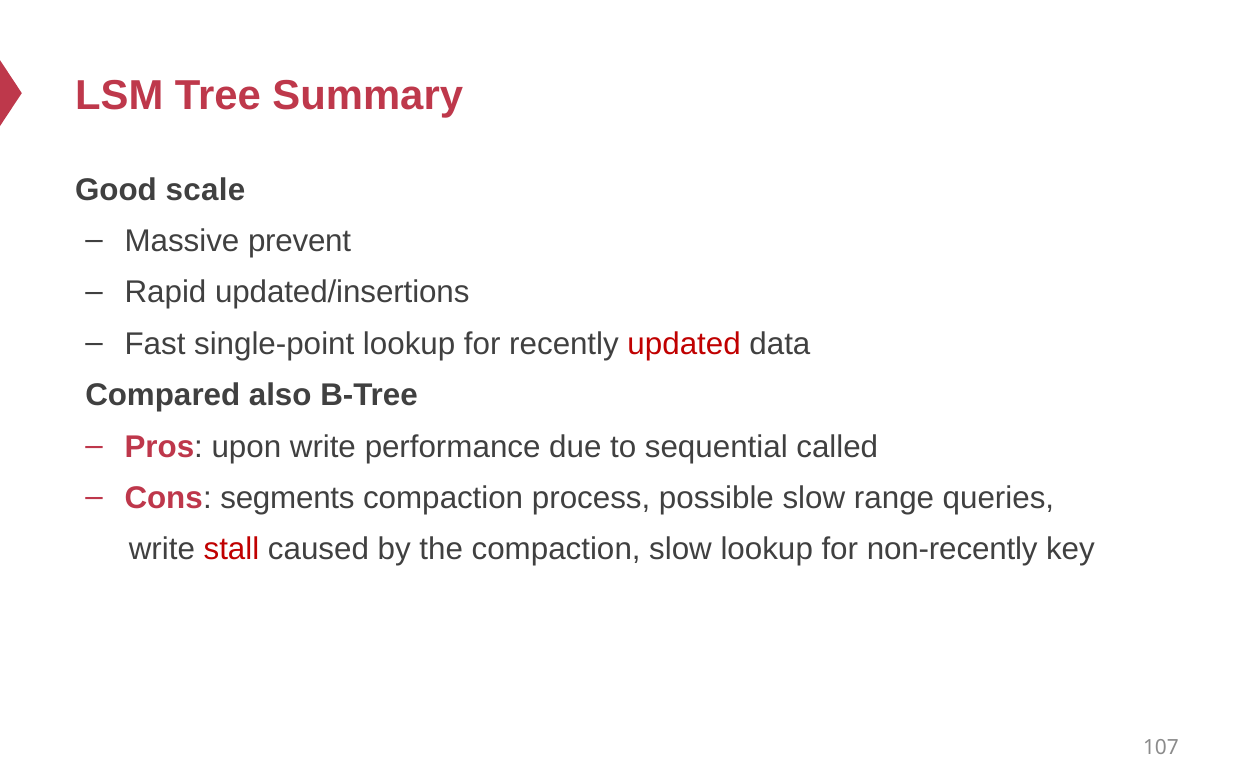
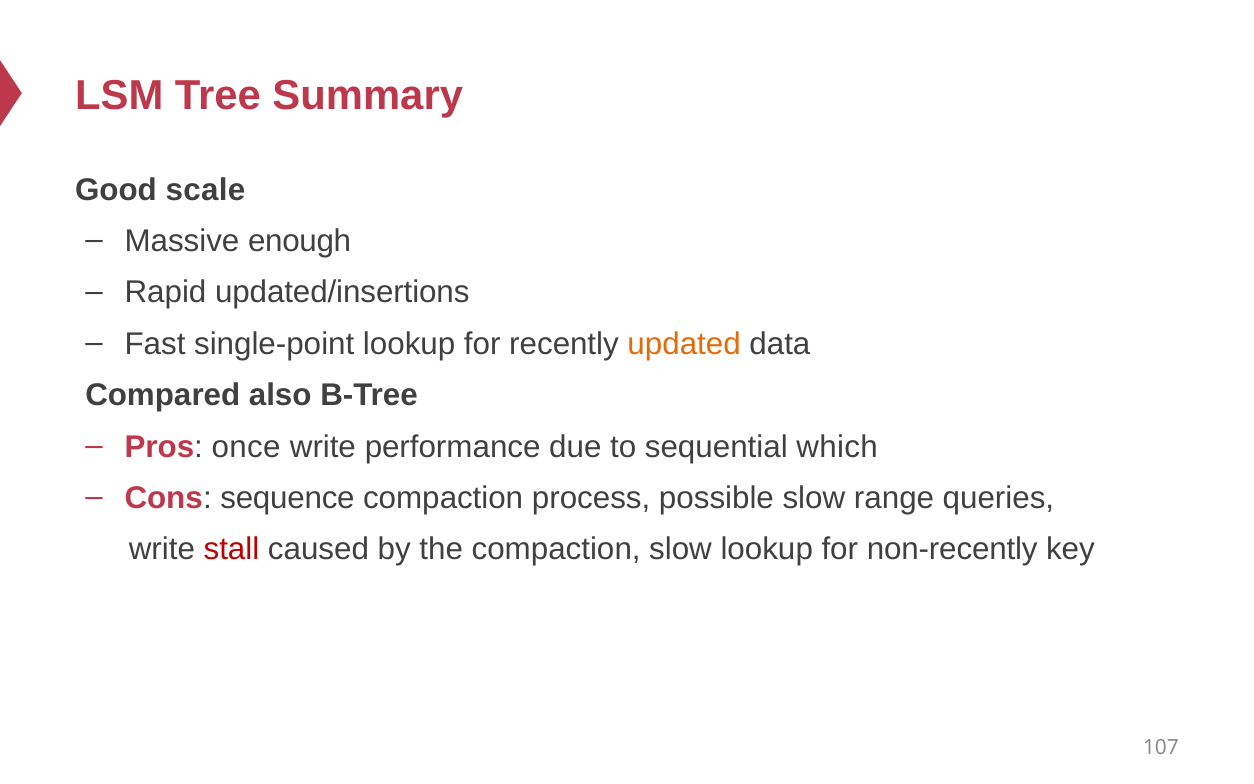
prevent: prevent -> enough (300, 241)
updated colour: red -> orange (684, 344)
upon: upon -> once (246, 447)
called: called -> which (837, 447)
segments: segments -> sequence (287, 498)
